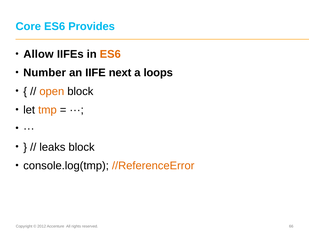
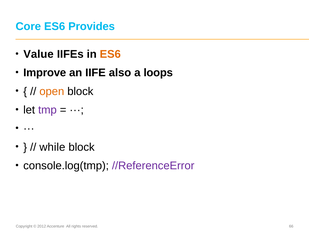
Allow: Allow -> Value (39, 54)
Number: Number -> Improve (45, 73)
next: next -> also (120, 73)
tmp colour: orange -> purple (47, 110)
leaks: leaks -> while (52, 147)
//ReferenceError colour: orange -> purple (153, 166)
